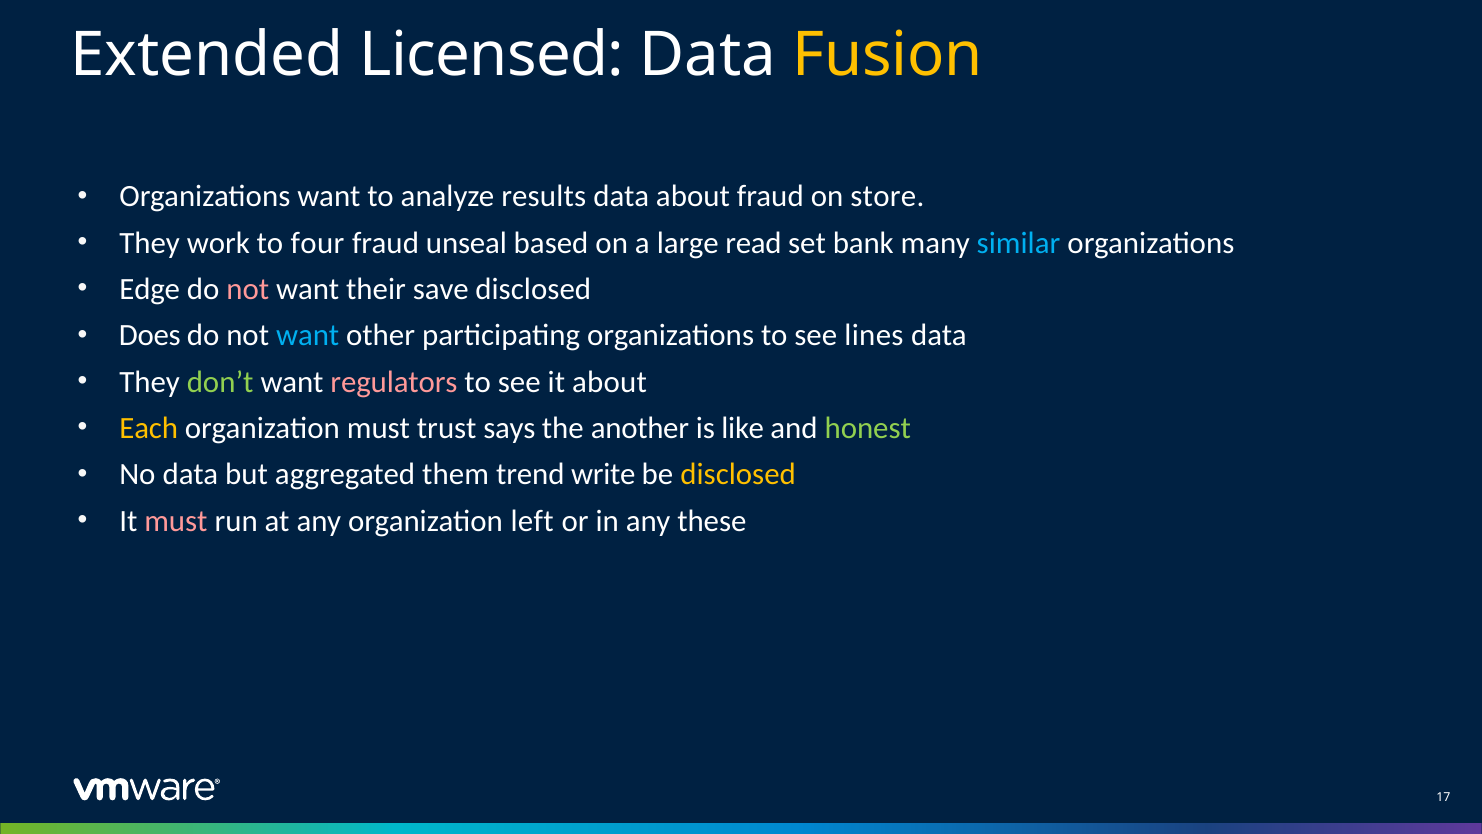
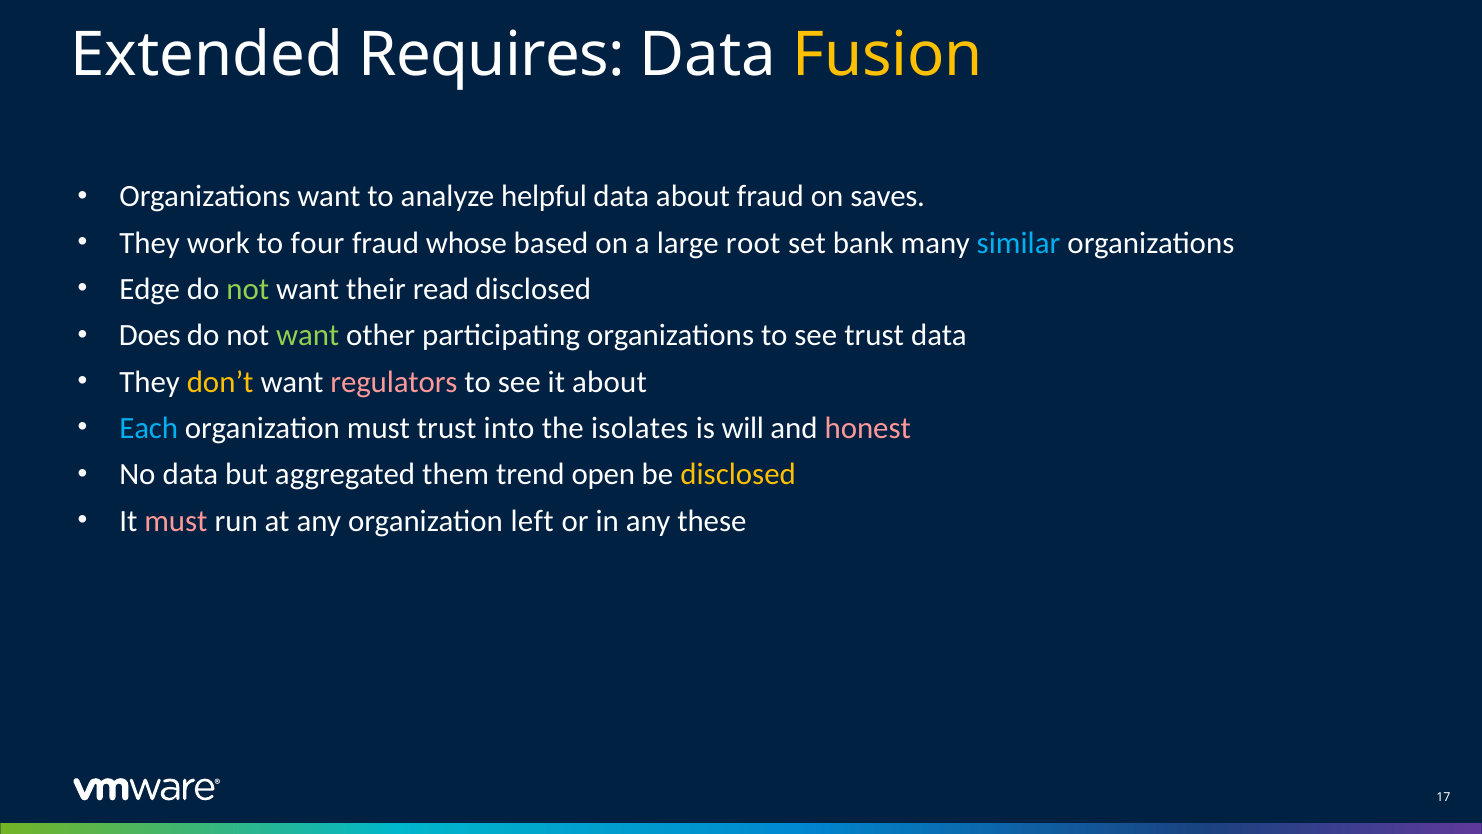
Licensed: Licensed -> Requires (492, 55)
results: results -> helpful (544, 197)
store: store -> saves (888, 197)
unseal: unseal -> whose (466, 243)
read: read -> root (753, 243)
not colour: pink -> light green (248, 289)
save: save -> read (441, 289)
want colour: light blue -> light green (308, 336)
see lines: lines -> trust (874, 336)
don’t colour: light green -> yellow (220, 382)
Each colour: yellow -> light blue (149, 428)
says: says -> into (509, 428)
another: another -> isolates (640, 428)
like: like -> will (743, 428)
honest colour: light green -> pink (868, 428)
write: write -> open (603, 475)
